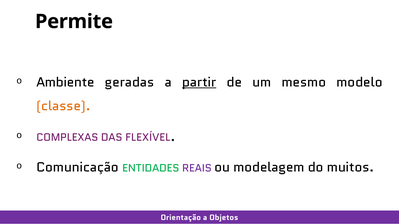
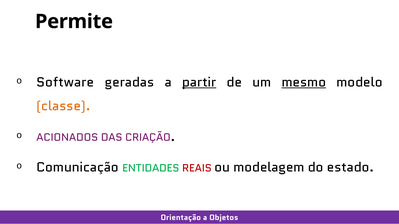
Ambiente: Ambiente -> Software (65, 82)
mesmo underline: none -> present (304, 82)
COMPLEXAS: COMPLEXAS -> ACIONADOS (67, 138)
FLEXÍVEL: FLEXÍVEL -> CRIAÇÃO (148, 138)
REAIS colour: purple -> red (197, 168)
muitos: muitos -> estado (350, 167)
